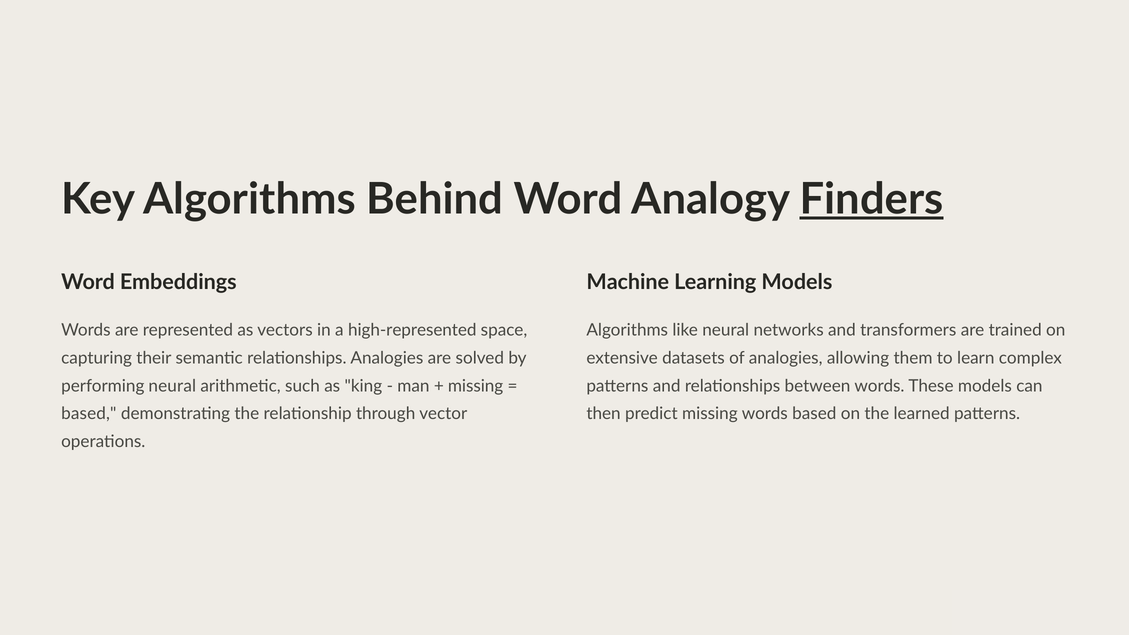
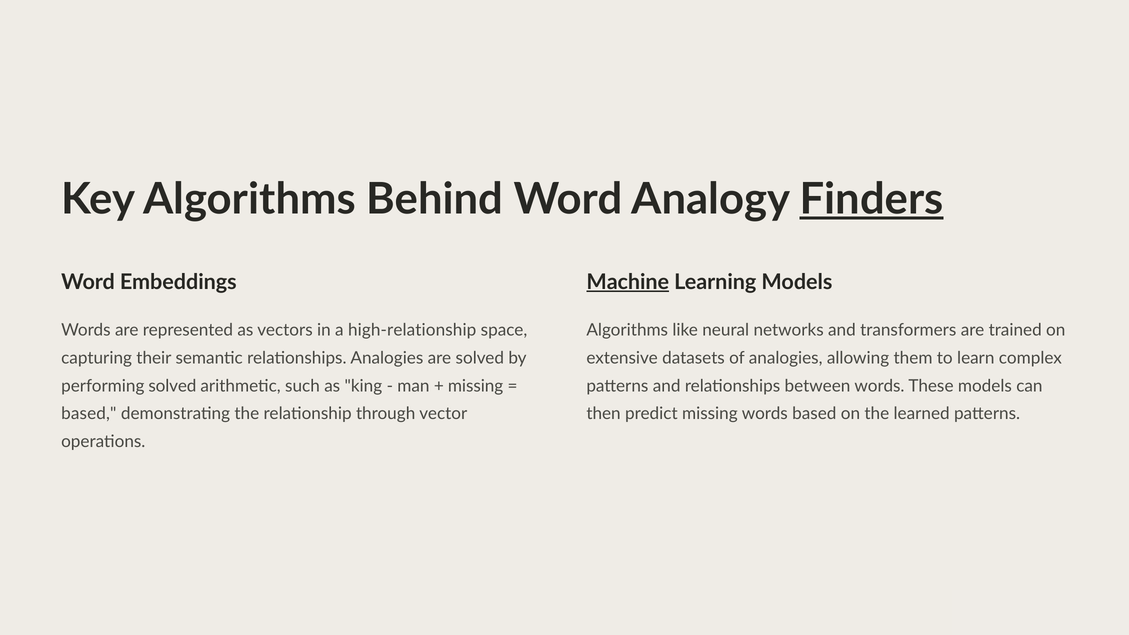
Machine underline: none -> present (628, 282)
high-represented: high-represented -> high-relationship (412, 330)
performing neural: neural -> solved (172, 386)
